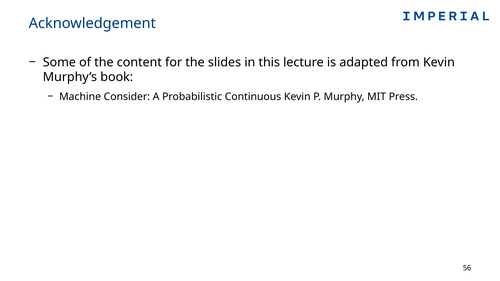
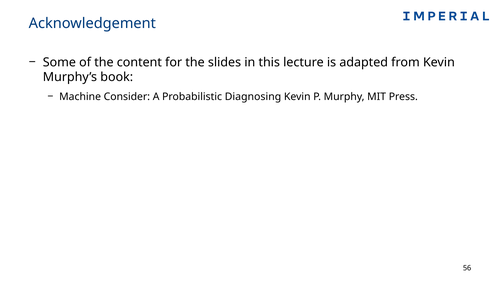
Continuous: Continuous -> Diagnosing (253, 97)
